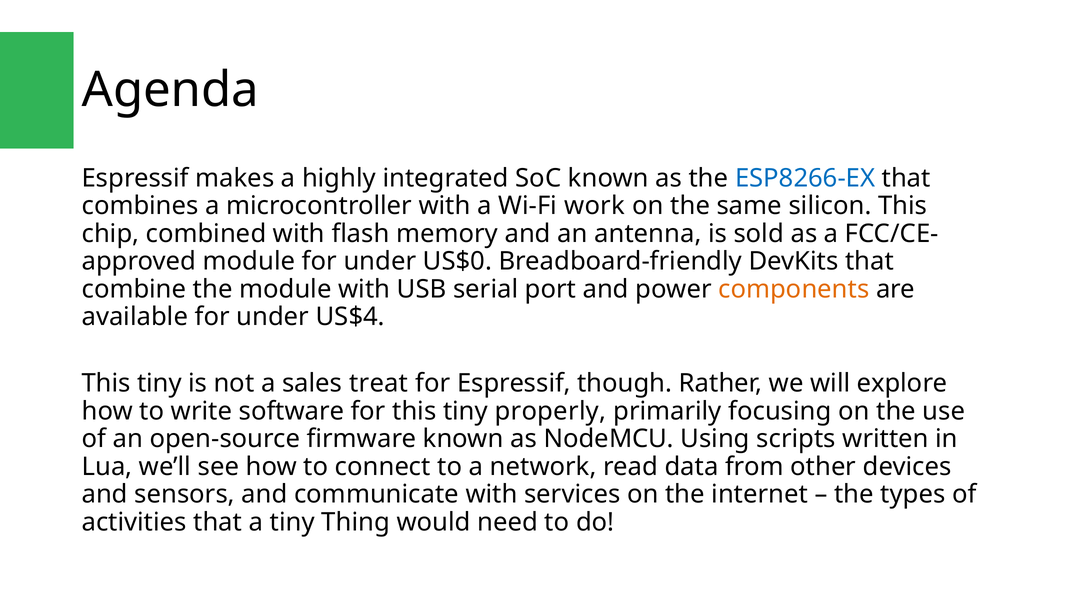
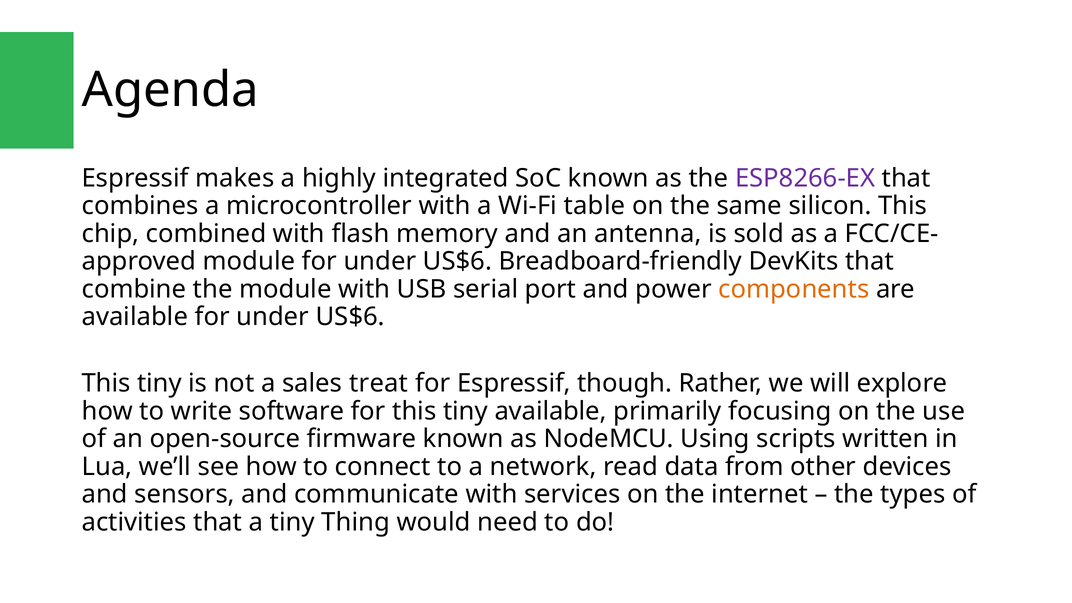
ESP8266-EX colour: blue -> purple (805, 178)
work: work -> table (595, 206)
module for under US$0: US$0 -> US$6 (457, 261)
available for under US$4: US$4 -> US$6 (350, 317)
tiny properly: properly -> available (551, 411)
